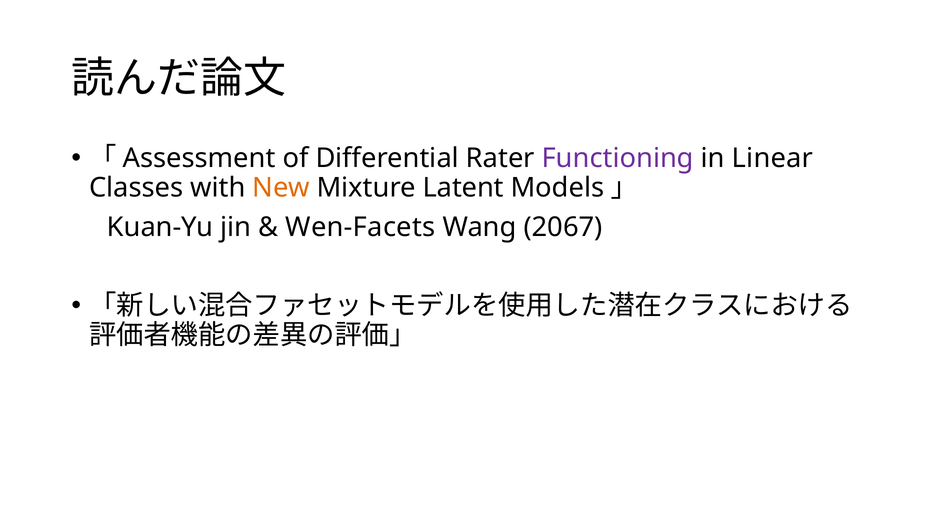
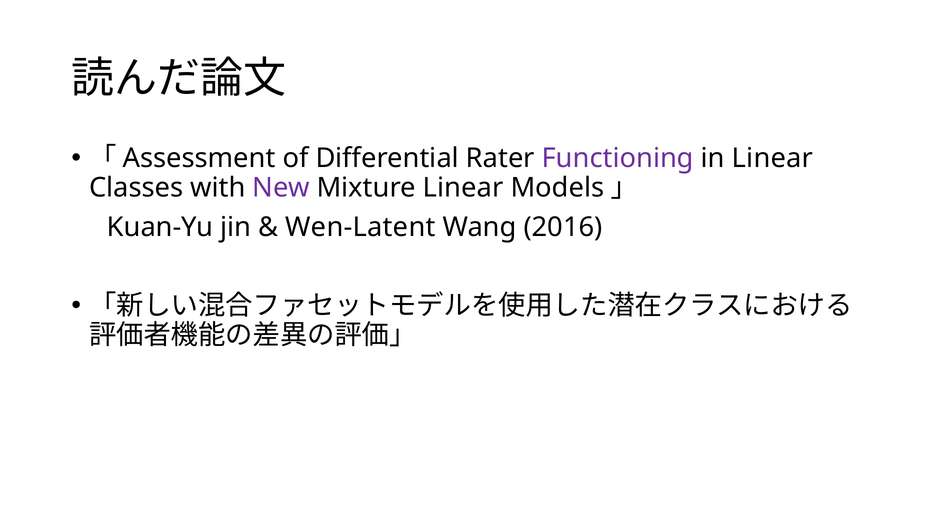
New colour: orange -> purple (281, 188)
Mixture Latent: Latent -> Linear (463, 188)
Wen-Facets: Wen-Facets -> Wen-Latent (360, 227)
2067: 2067 -> 2016 (563, 227)
